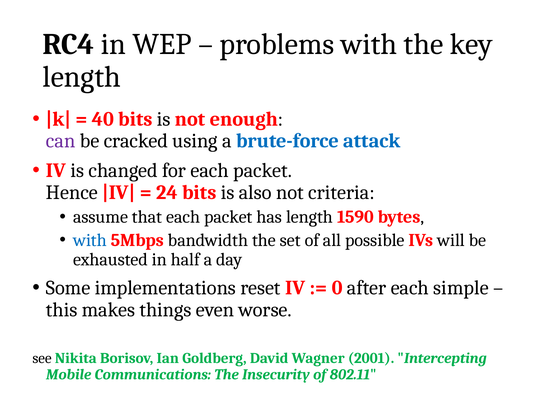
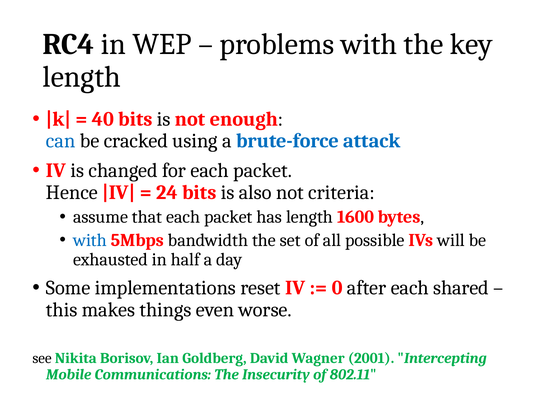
can colour: purple -> blue (61, 141)
1590: 1590 -> 1600 (355, 217)
simple: simple -> shared (461, 288)
